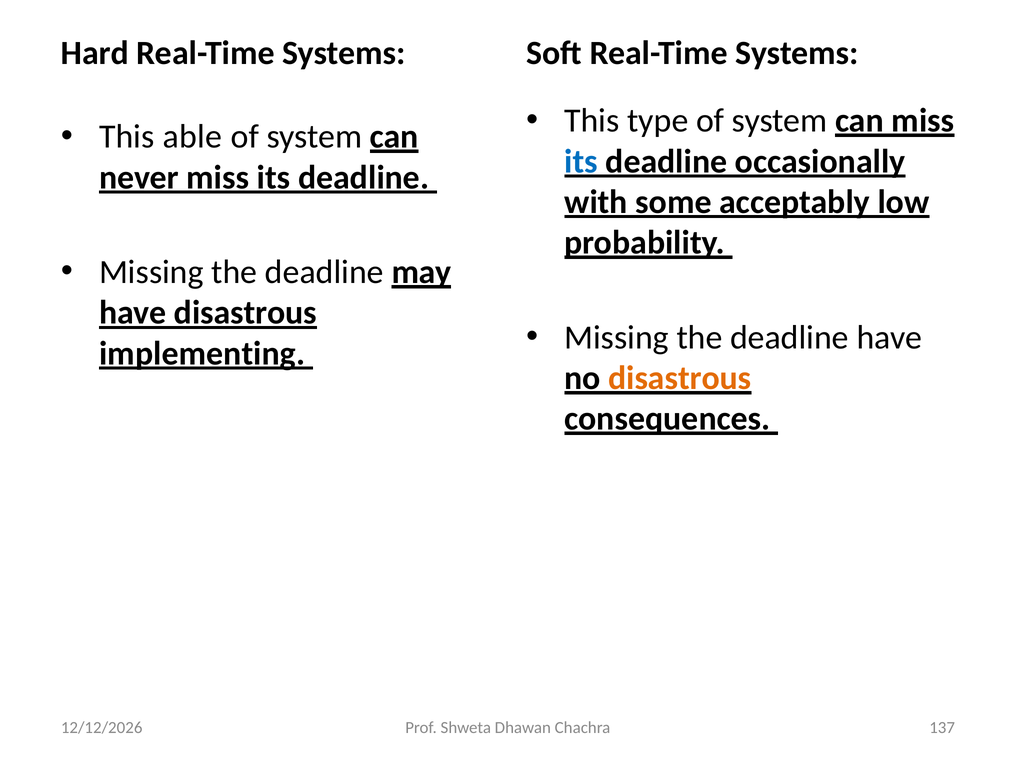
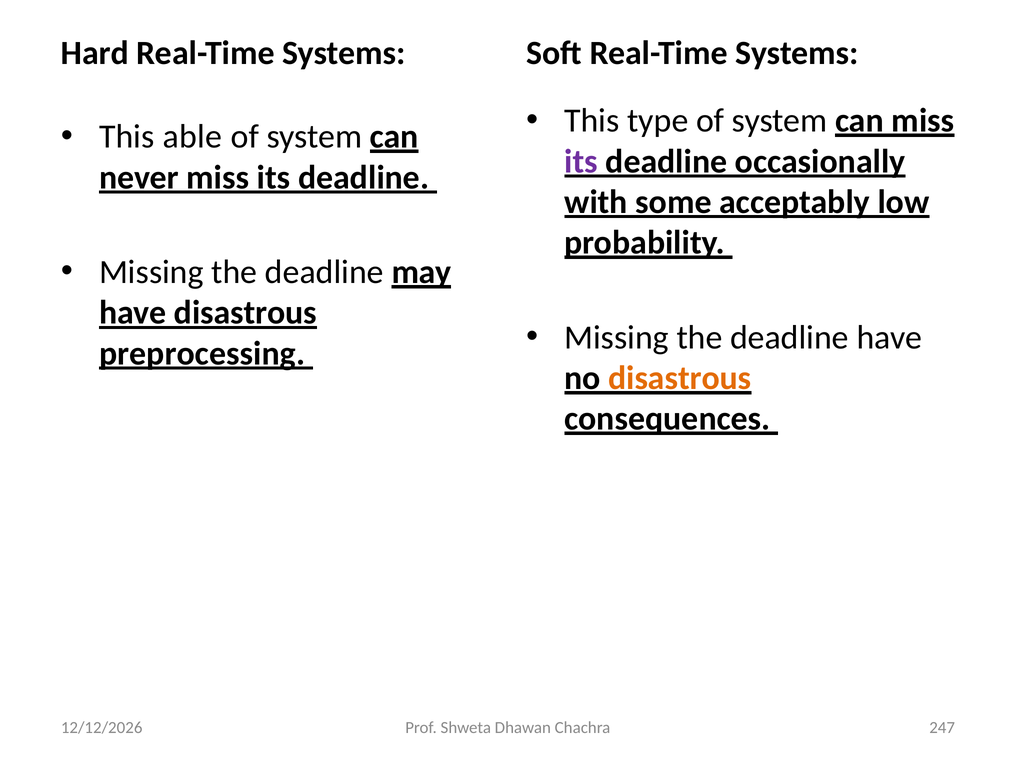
its colour: blue -> purple (581, 161)
implementing: implementing -> preprocessing (202, 353)
137: 137 -> 247 (942, 728)
